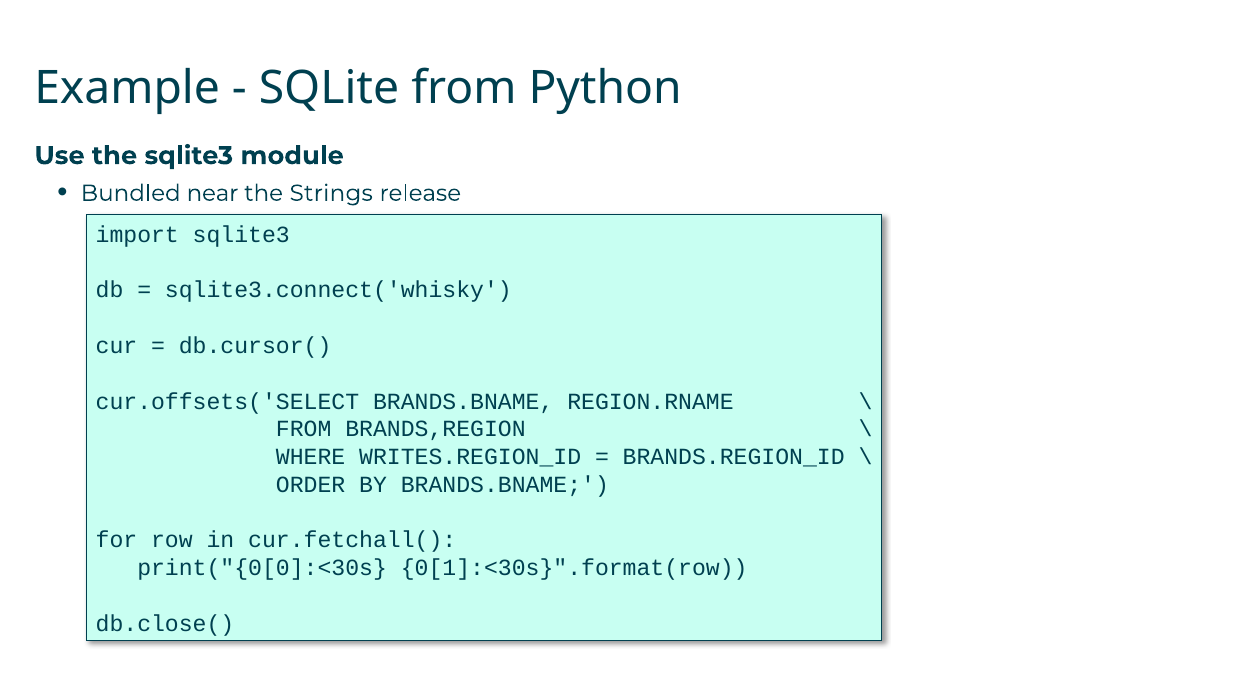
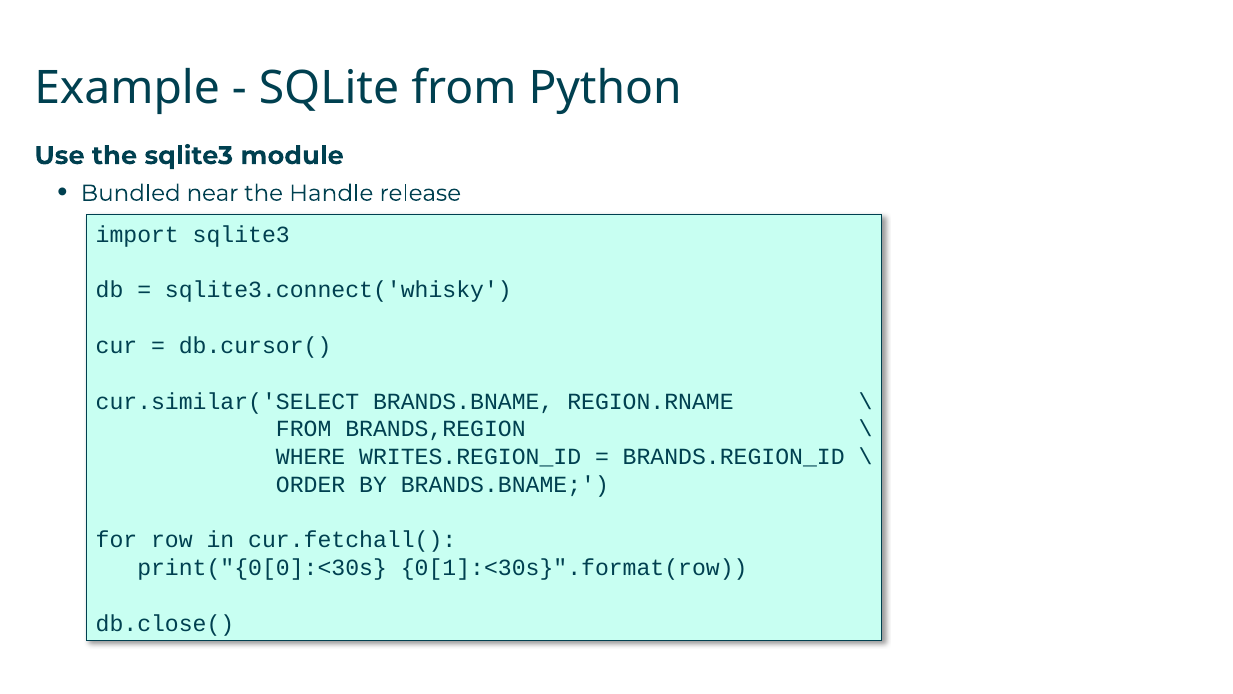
Strings: Strings -> Handle (331, 193)
cur.offsets('SELECT: cur.offsets('SELECT -> cur.similar('SELECT (227, 401)
